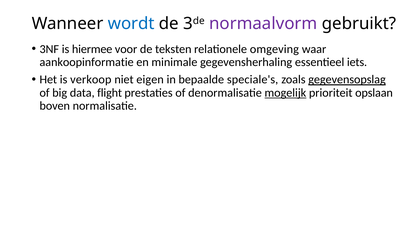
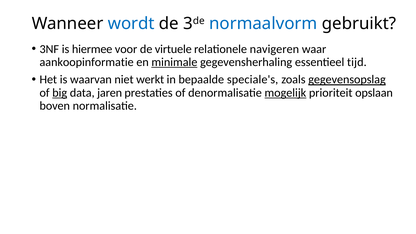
normaalvorm colour: purple -> blue (263, 24)
teksten: teksten -> virtuele (173, 49)
omgeving: omgeving -> navigeren (274, 49)
minimale underline: none -> present (174, 62)
iets: iets -> tijd (357, 62)
verkoop: verkoop -> waarvan (91, 80)
eigen: eigen -> werkt (150, 80)
big underline: none -> present (60, 93)
flight: flight -> jaren (110, 93)
